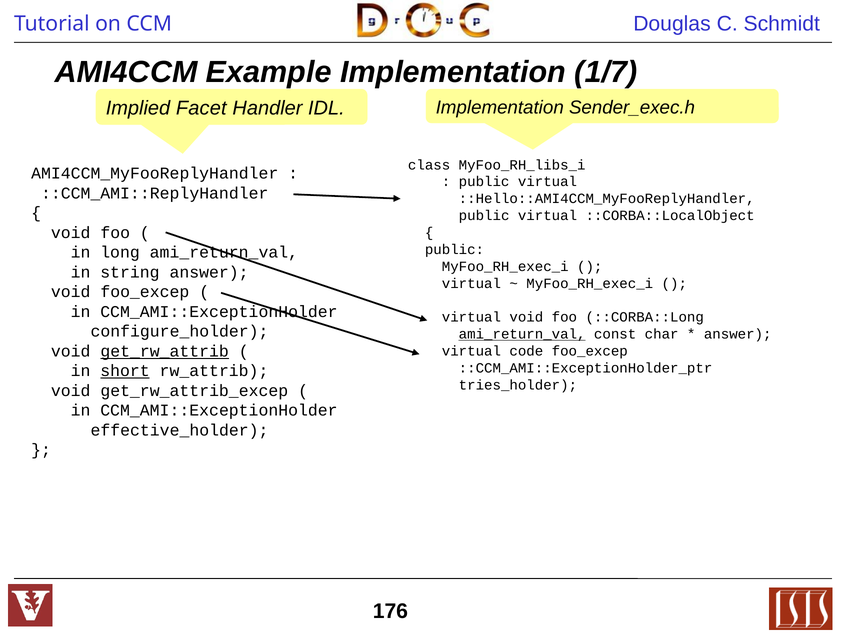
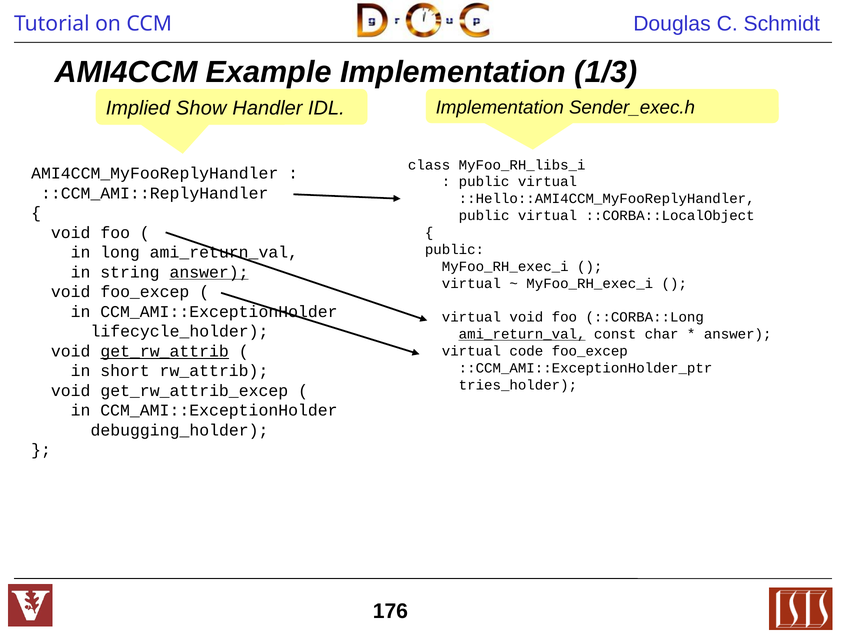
1/7: 1/7 -> 1/3 (606, 72)
Facet: Facet -> Show (201, 108)
answer underline: none -> present (209, 272)
configure_holder: configure_holder -> lifecycle_holder (180, 331)
short underline: present -> none (125, 371)
effective_holder: effective_holder -> debugging_holder (180, 430)
